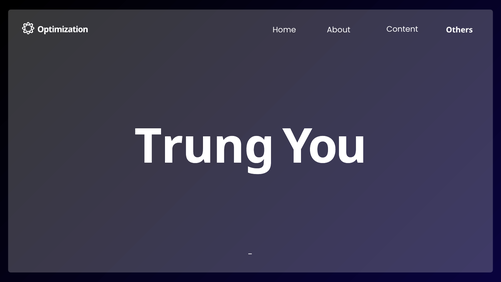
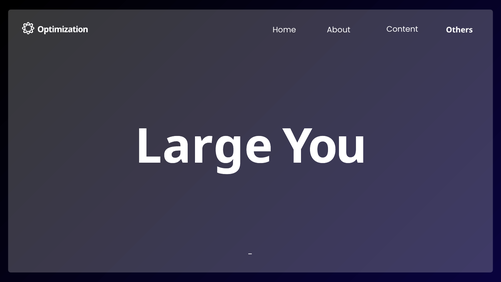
Trung: Trung -> Large (204, 147)
